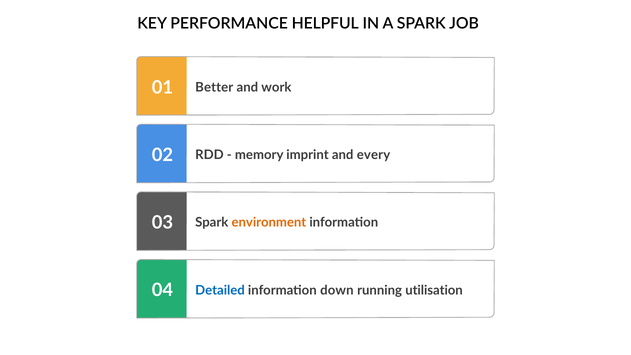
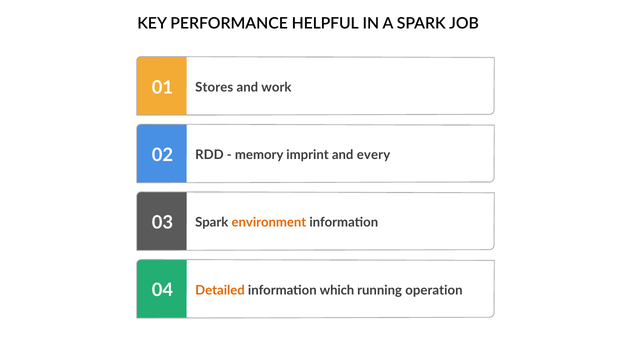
Better: Better -> Stores (214, 87)
Detailed colour: blue -> orange (220, 290)
down: down -> which (337, 290)
utilisation: utilisation -> operation (434, 290)
